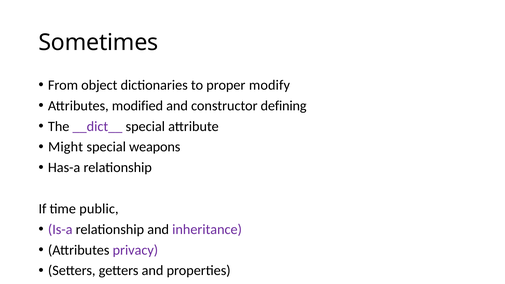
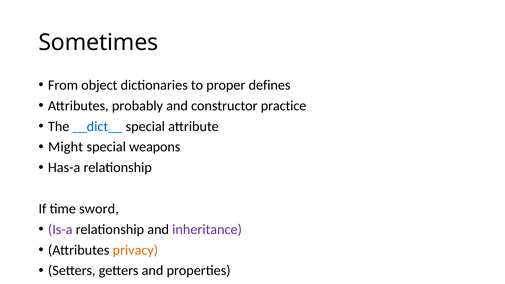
modify: modify -> defines (270, 85)
modified: modified -> probably (137, 106)
defining: defining -> practice (284, 106)
__dict__ colour: purple -> blue (97, 126)
public: public -> sword (99, 209)
privacy colour: purple -> orange (135, 250)
